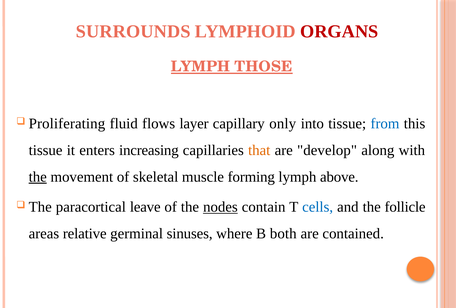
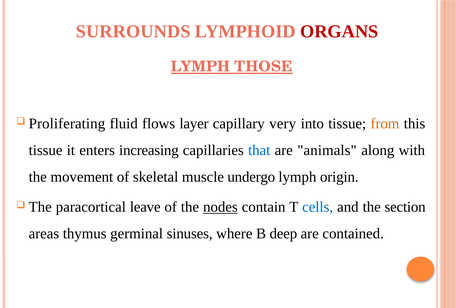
only: only -> very (283, 124)
from colour: blue -> orange (385, 124)
that colour: orange -> blue (259, 150)
develop: develop -> animals (327, 150)
the underline: present -> none (38, 177)
forming: forming -> undergo (251, 177)
above: above -> origin (339, 177)
follicle: follicle -> section (405, 207)
relative: relative -> thymus (85, 234)
both: both -> deep (283, 234)
